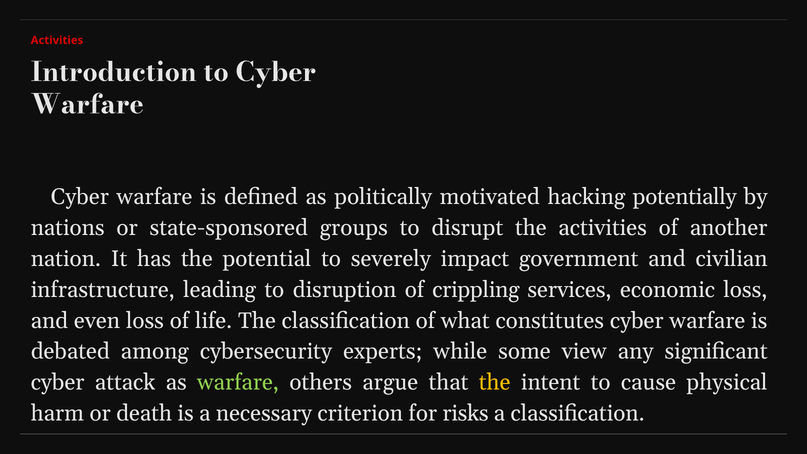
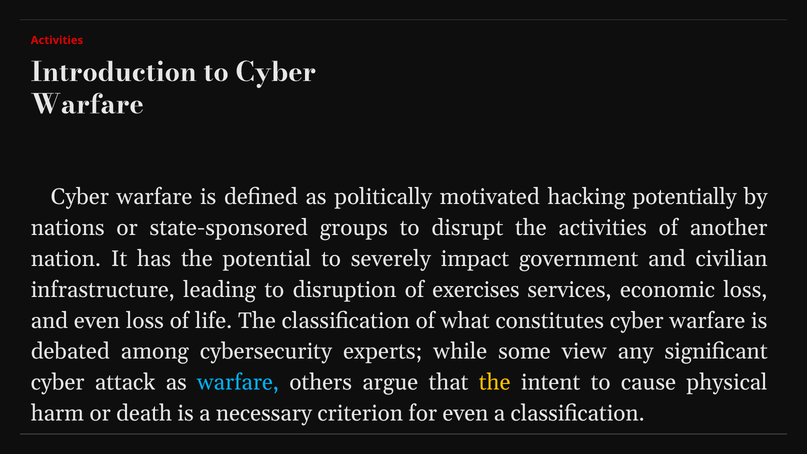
crippling: crippling -> exercises (476, 290)
warfare colour: light green -> light blue (238, 382)
for risks: risks -> even (465, 413)
